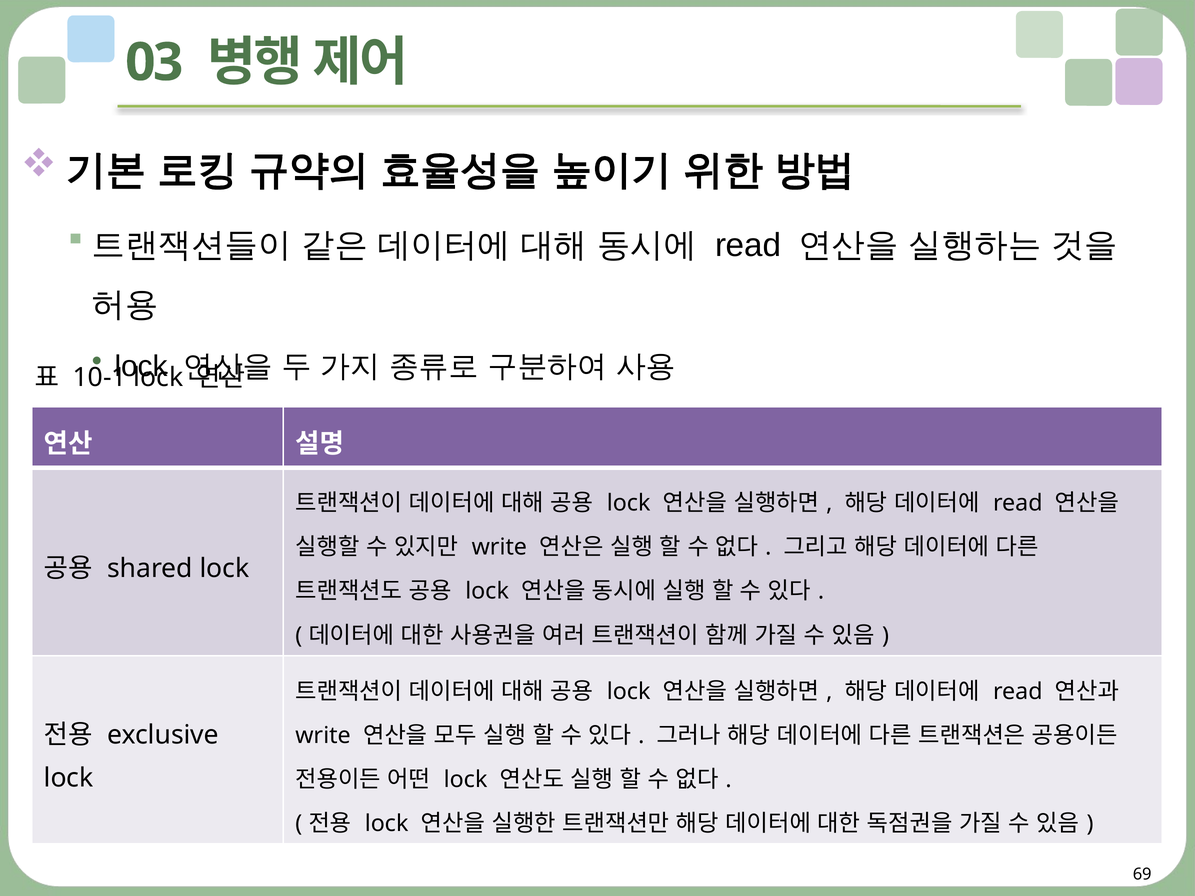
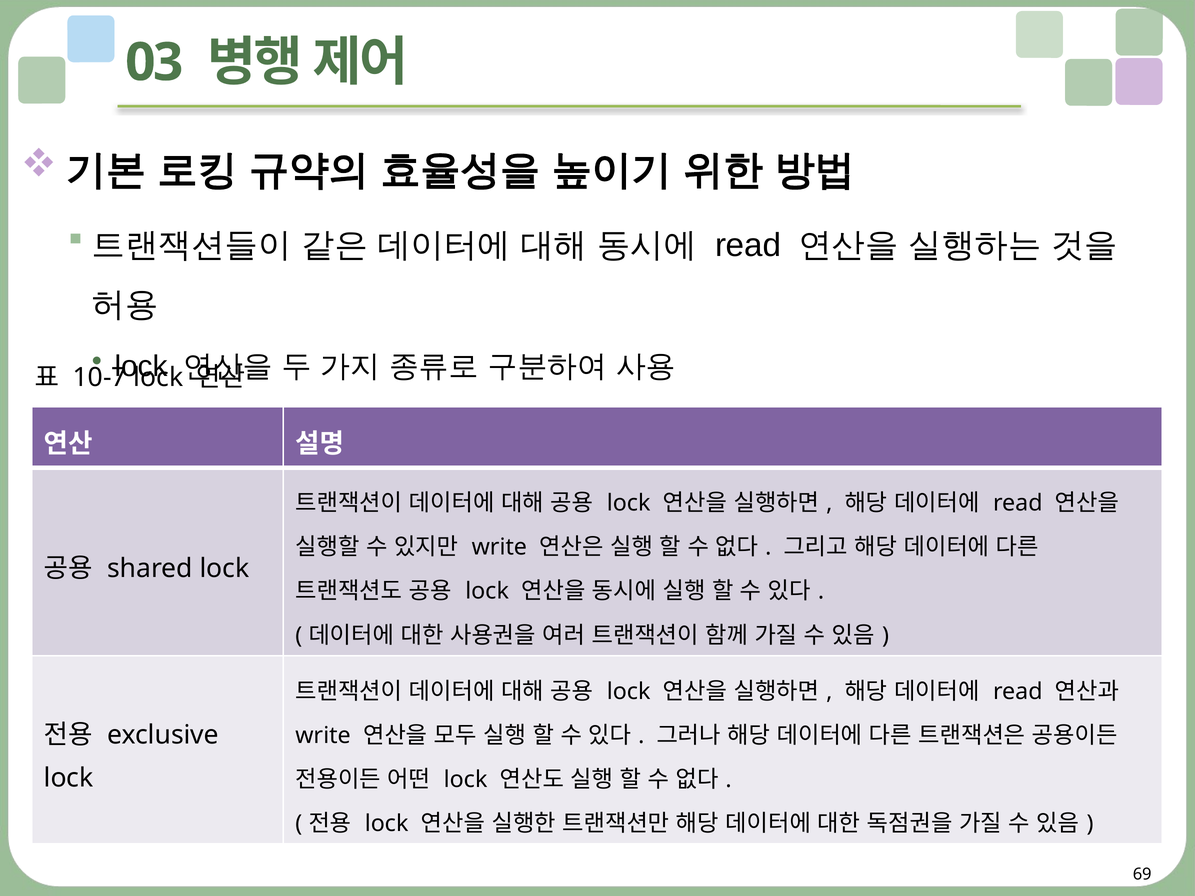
10-1: 10-1 -> 10-7 (100, 378)
